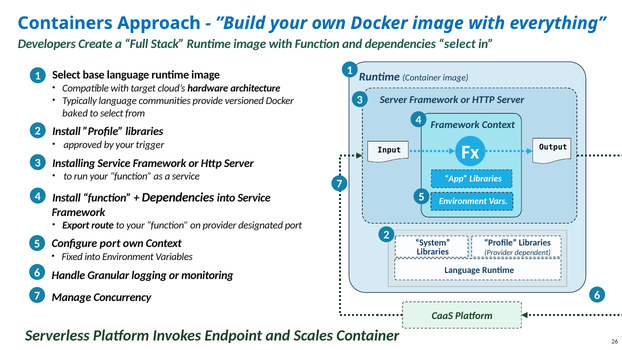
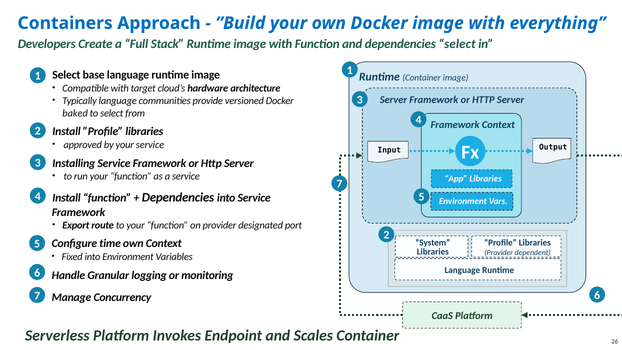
your trigger: trigger -> service (150, 145)
Configure port: port -> time (110, 243)
